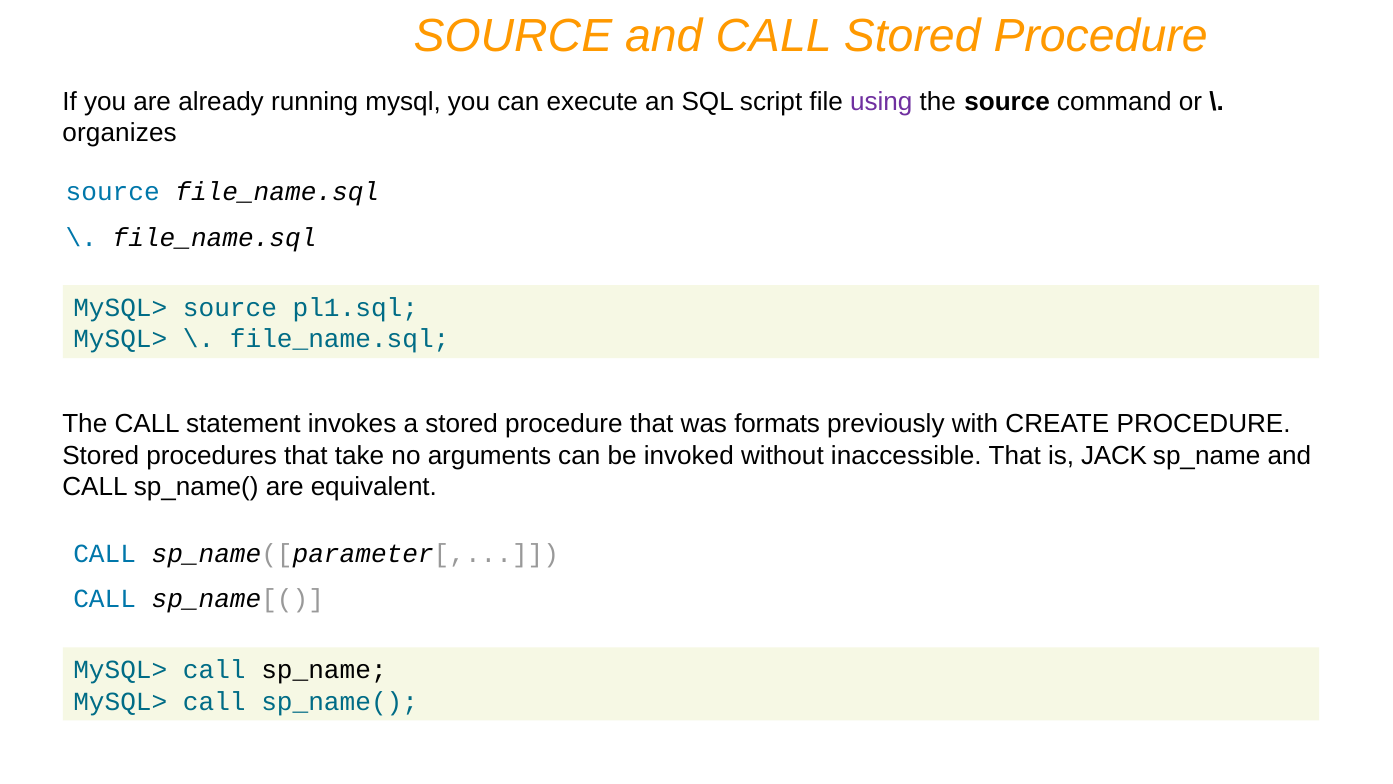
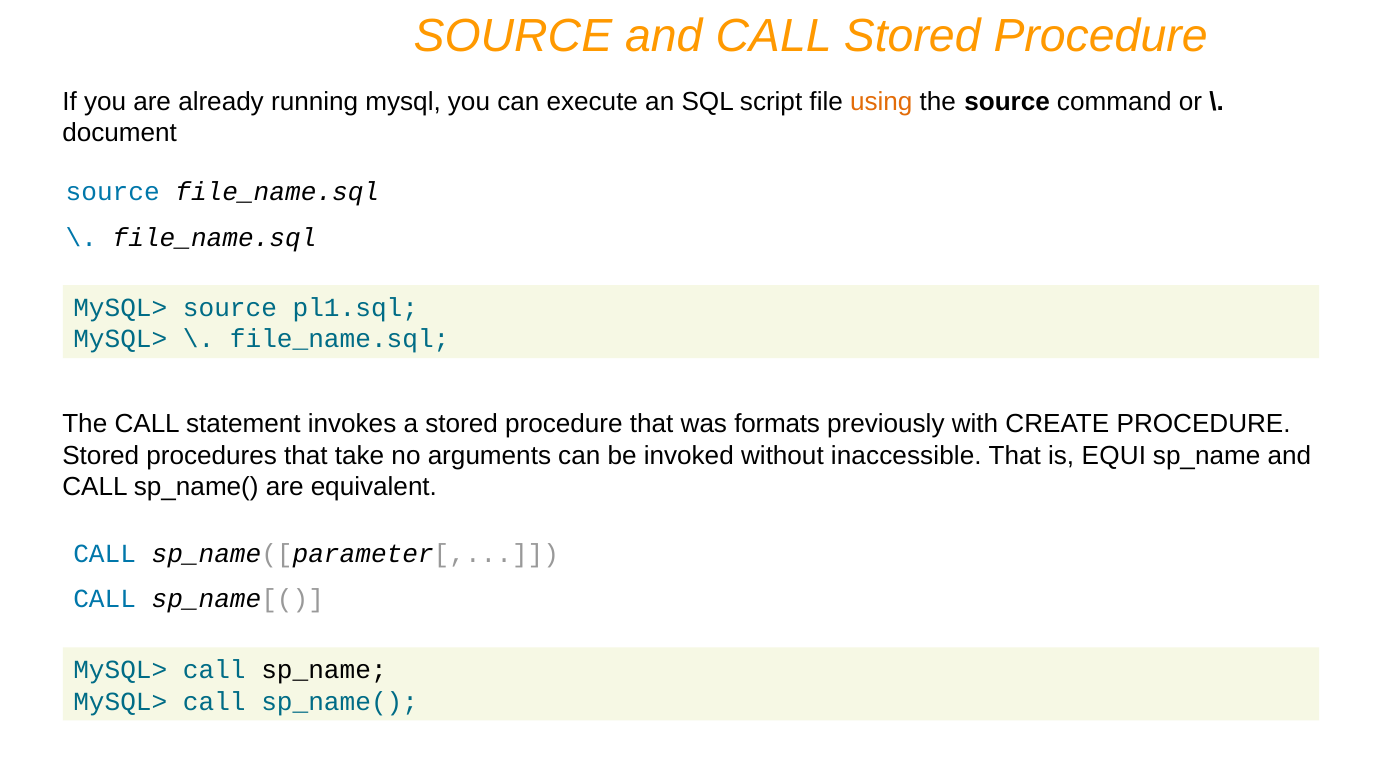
using colour: purple -> orange (881, 102)
organizes: organizes -> document (120, 133)
JACK: JACK -> EQUI (1114, 455)
